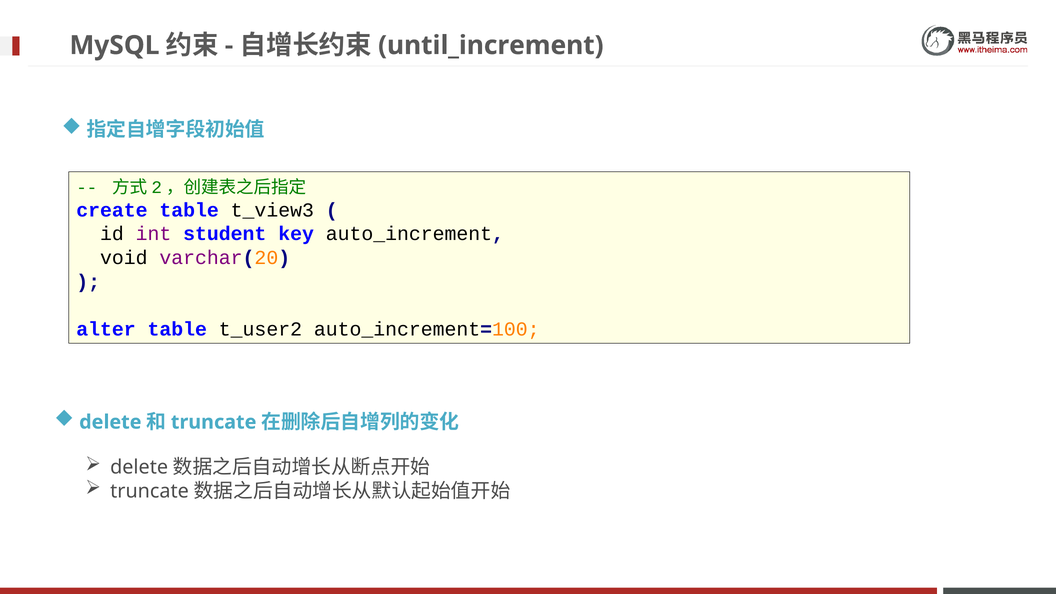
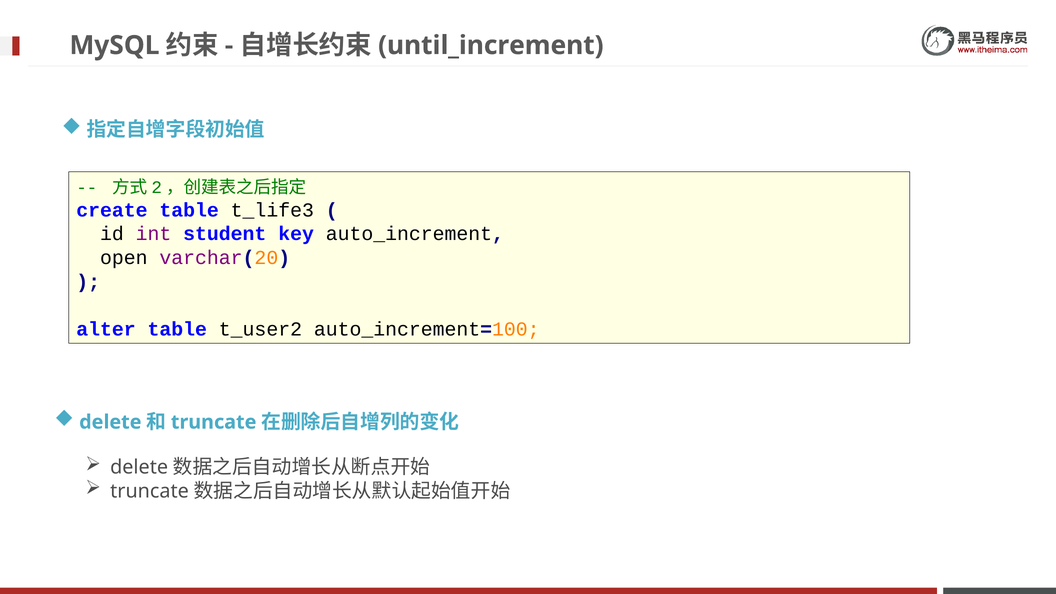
t_view3: t_view3 -> t_life3 (272, 210)
void: void -> open (124, 258)
